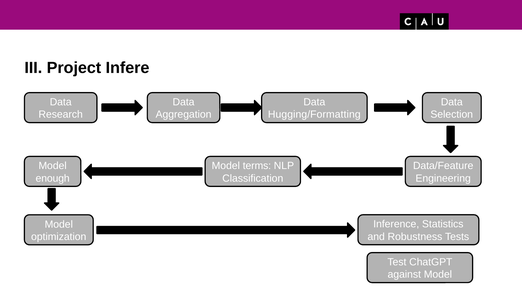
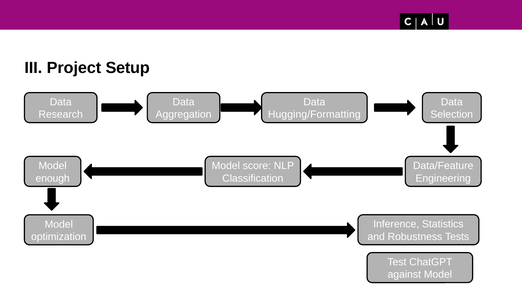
Infere: Infere -> Setup (128, 68)
terms: terms -> score (257, 166)
